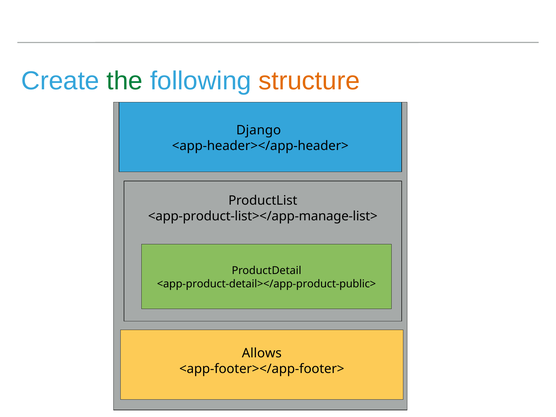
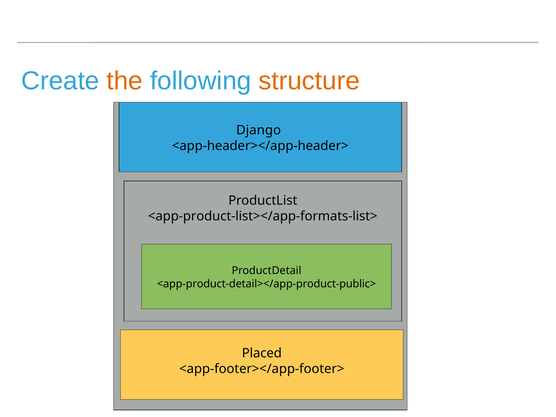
the colour: green -> orange (125, 81)
<app-product-list></app-manage-list>: <app-product-list></app-manage-list> -> <app-product-list></app-formats-list> (263, 216)
Allows: Allows -> Placed (262, 353)
